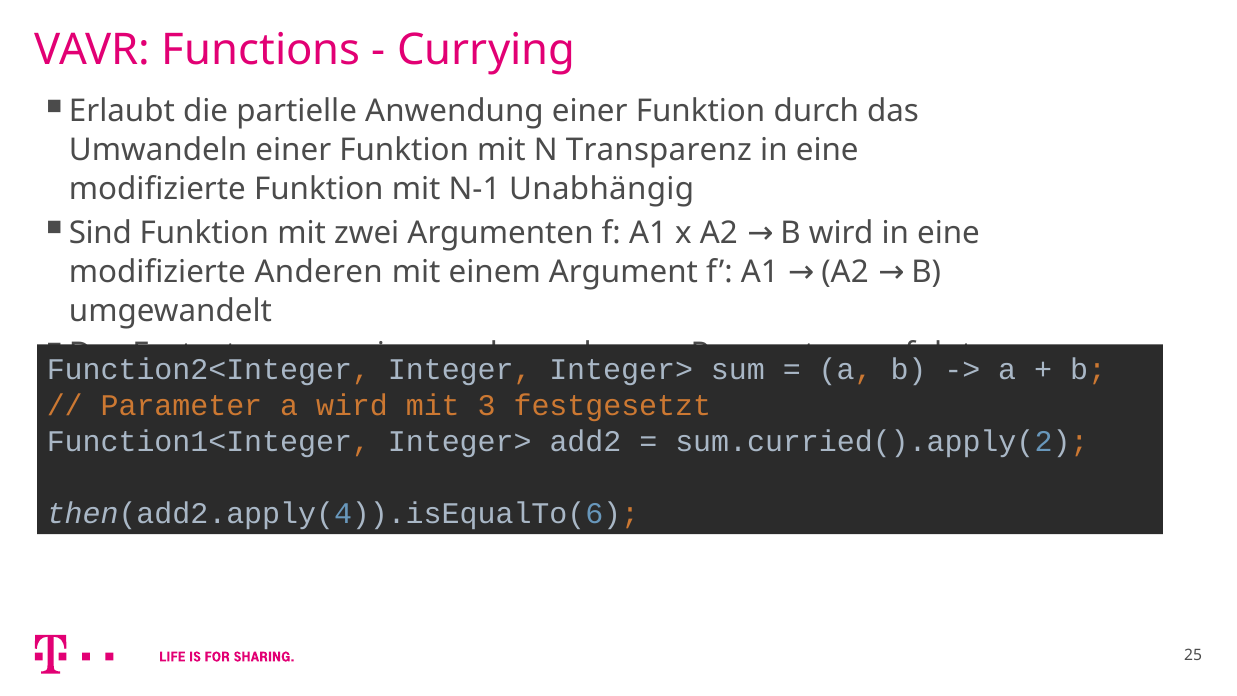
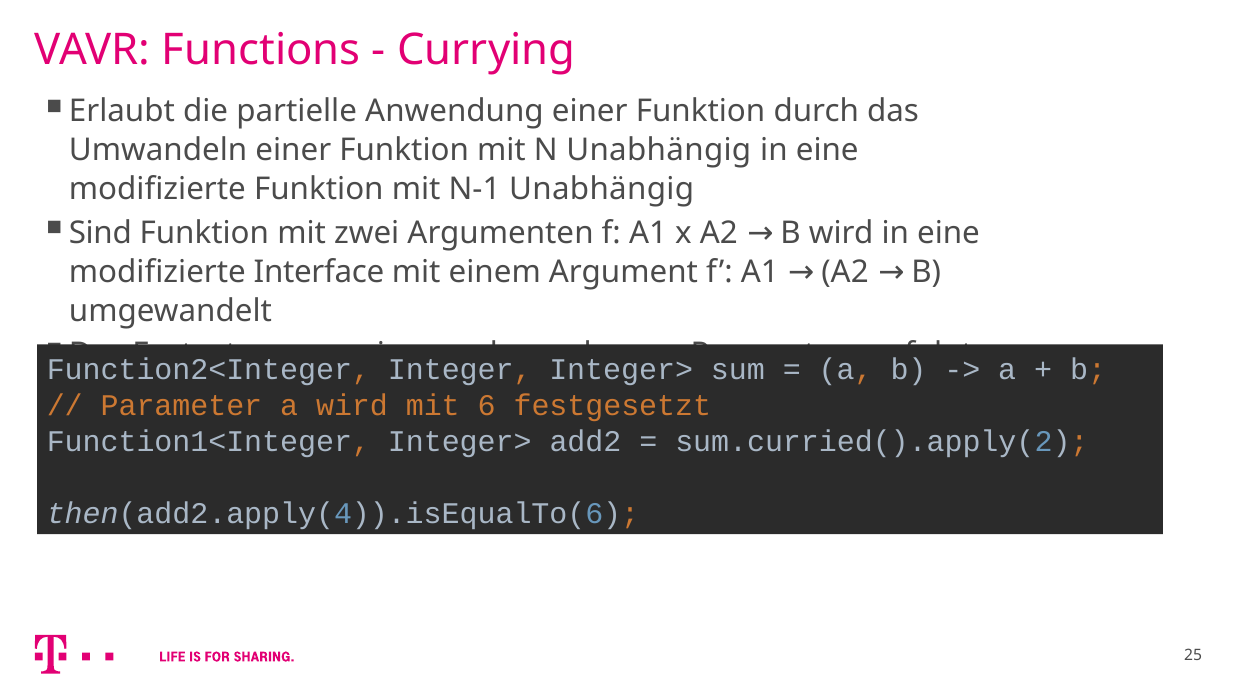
N Transparenz: Transparenz -> Unabhängig (659, 150)
Anderen: Anderen -> Interface (319, 272)
3: 3 -> 6 (487, 405)
